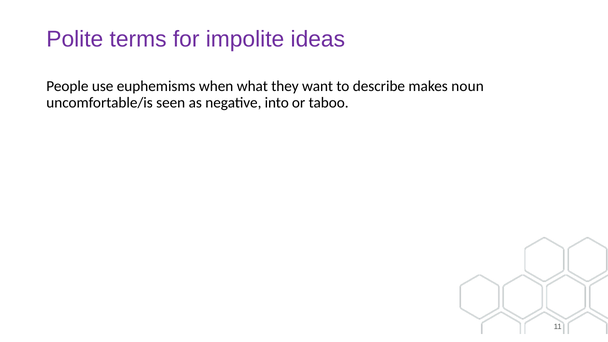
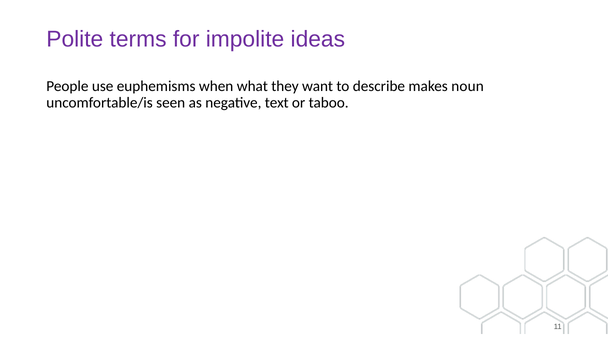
into: into -> text (277, 103)
